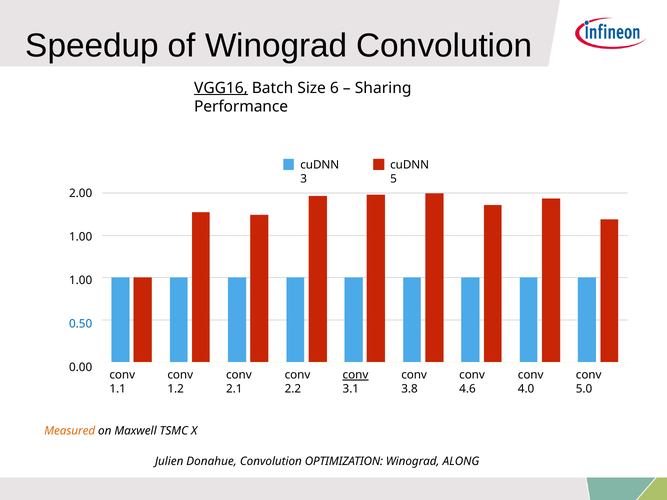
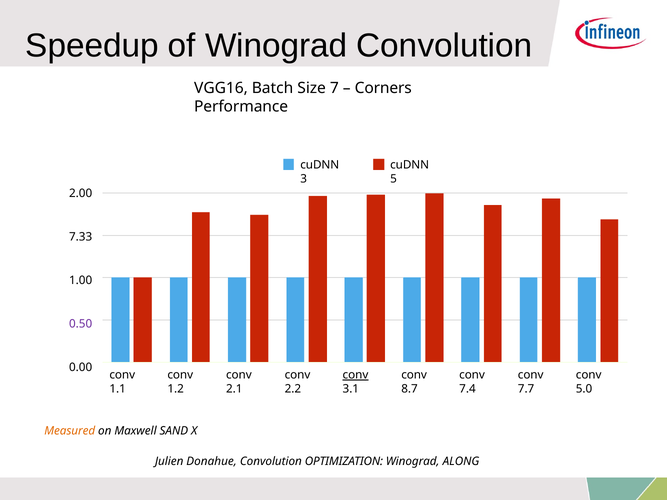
VGG16 underline: present -> none (221, 88)
6: 6 -> 7 (334, 88)
Sharing: Sharing -> Corners (383, 88)
1.00: 1.00 -> 7.33 (81, 237)
0.50 colour: blue -> purple (81, 324)
3.8: 3.8 -> 8.7 (409, 389)
4.6: 4.6 -> 7.4 (467, 389)
4.0: 4.0 -> 7.7 (526, 389)
TSMC: TSMC -> SAND (174, 431)
